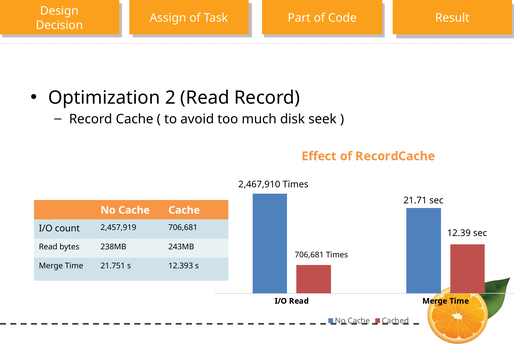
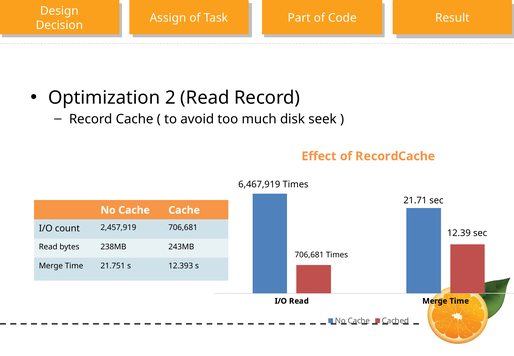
2,467,910: 2,467,910 -> 6,467,919 (259, 185)
